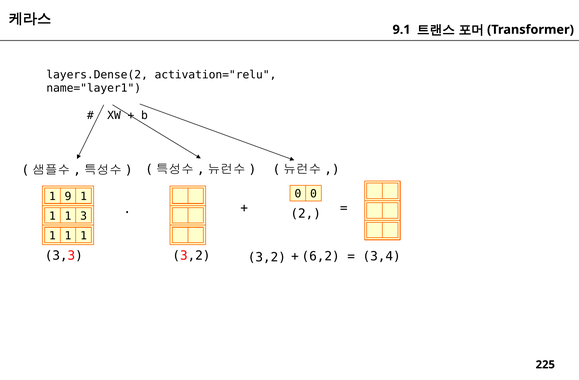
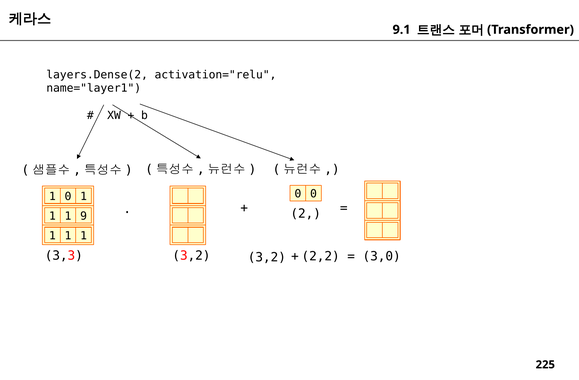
1 9: 9 -> 0 (68, 197)
3: 3 -> 9 (84, 216)
6,2: 6,2 -> 2,2 (321, 257)
3,4: 3,4 -> 3,0 (382, 257)
